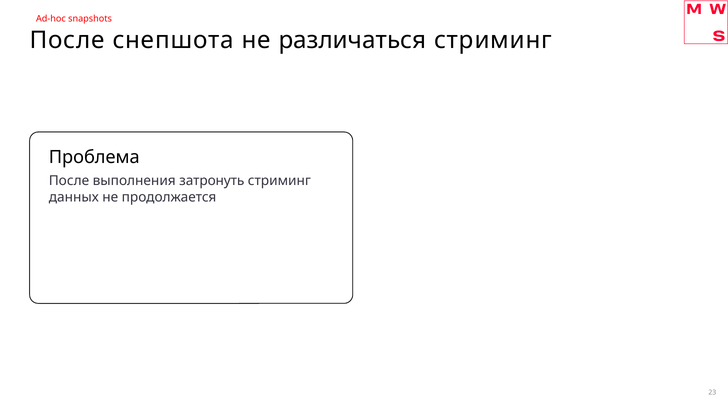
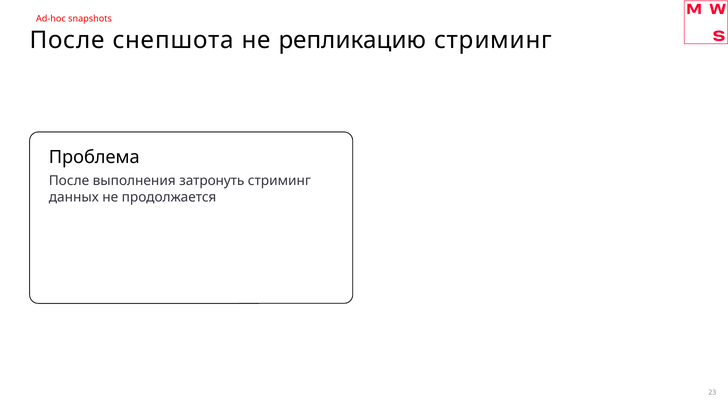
различаться: различаться -> репликацию (352, 40)
